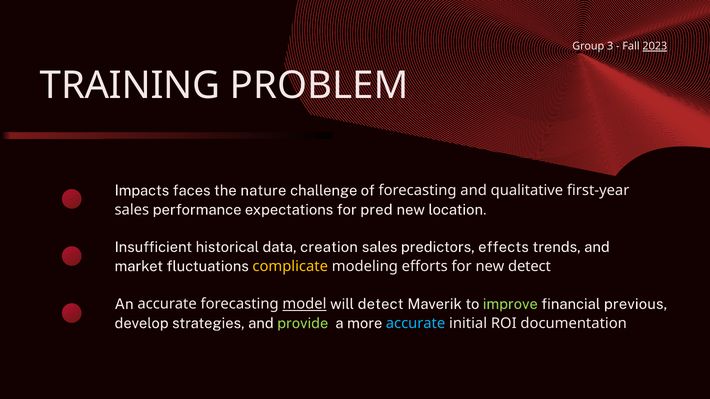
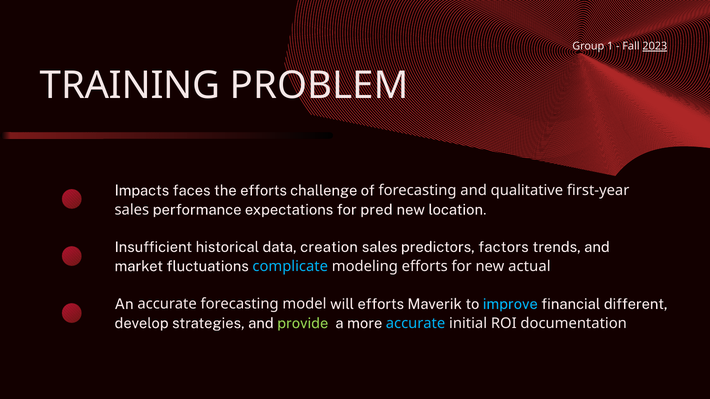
3: 3 -> 1 (610, 46)
the nature: nature -> efforts (264, 191)
effects: effects -> factors (503, 247)
complicate colour: yellow -> light blue (290, 267)
new detect: detect -> actual (529, 267)
model underline: present -> none (304, 304)
will detect: detect -> efforts (381, 304)
improve colour: light green -> light blue (510, 304)
previous: previous -> different (636, 304)
